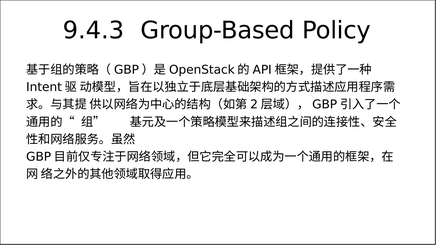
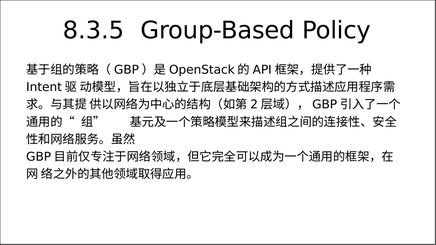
9.4.3: 9.4.3 -> 8.3.5 (94, 31)
